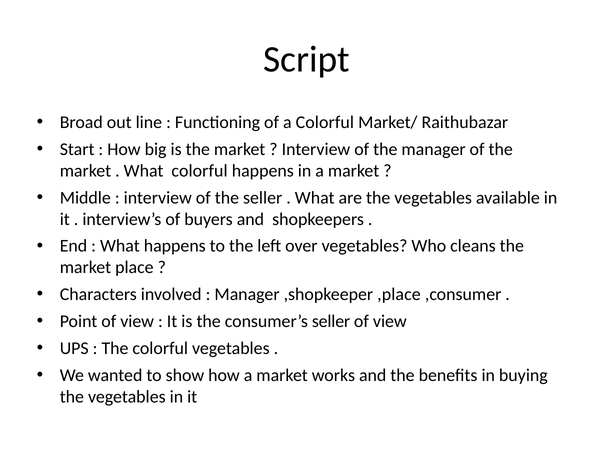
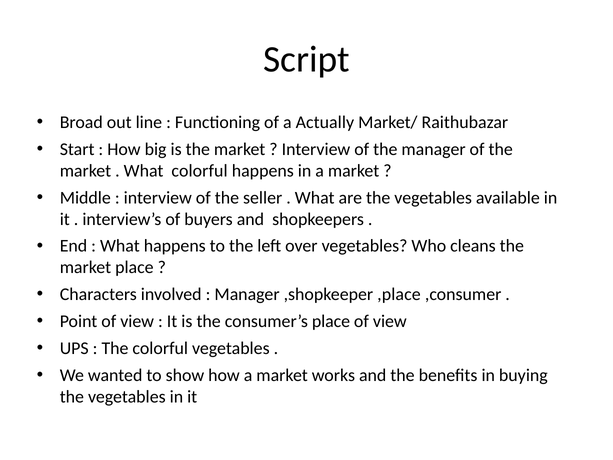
a Colorful: Colorful -> Actually (325, 122)
consumer’s seller: seller -> place (331, 321)
